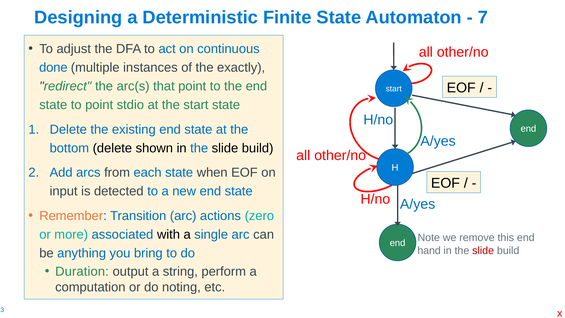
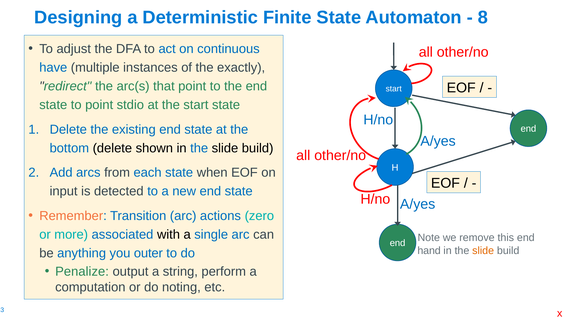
7: 7 -> 8 (483, 17)
done: done -> have (53, 68)
slide colour: red -> orange (483, 250)
bring: bring -> outer (148, 253)
Duration: Duration -> Penalize (82, 271)
